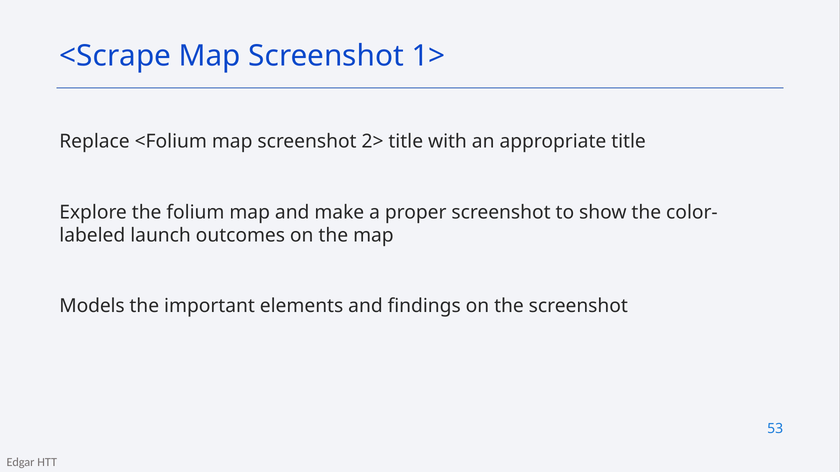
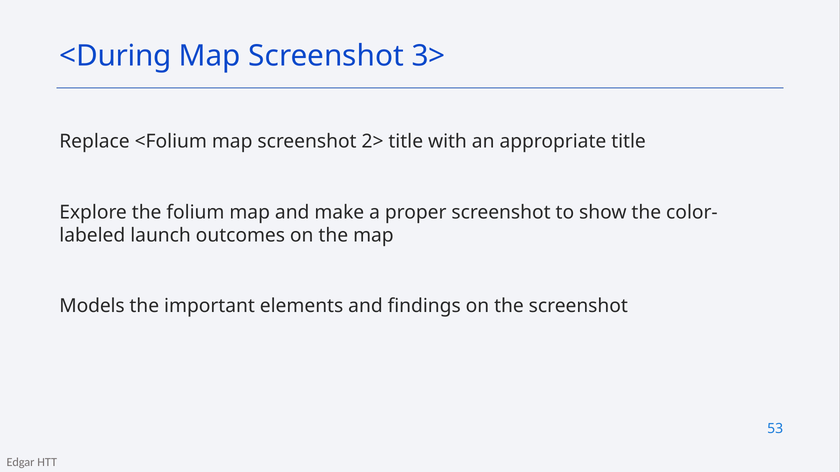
<Scrape: <Scrape -> <During (115, 56)
1>: 1> -> 3> (429, 56)
